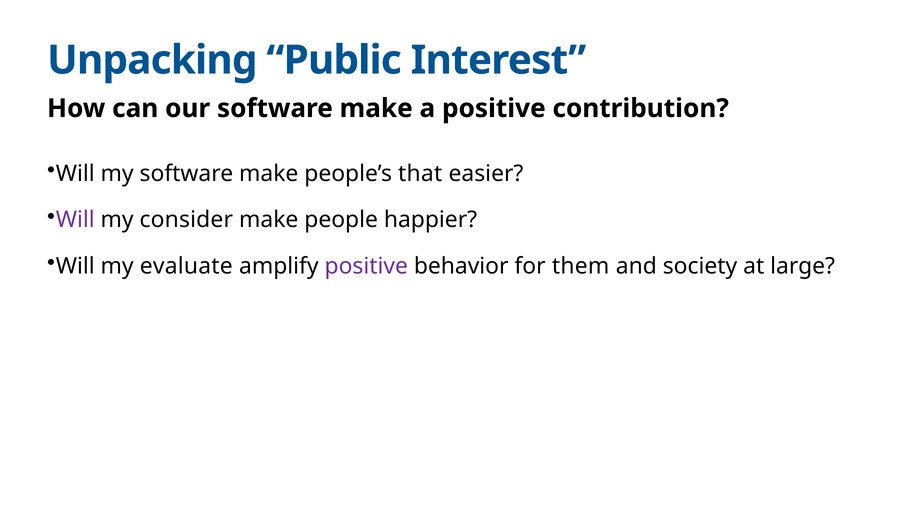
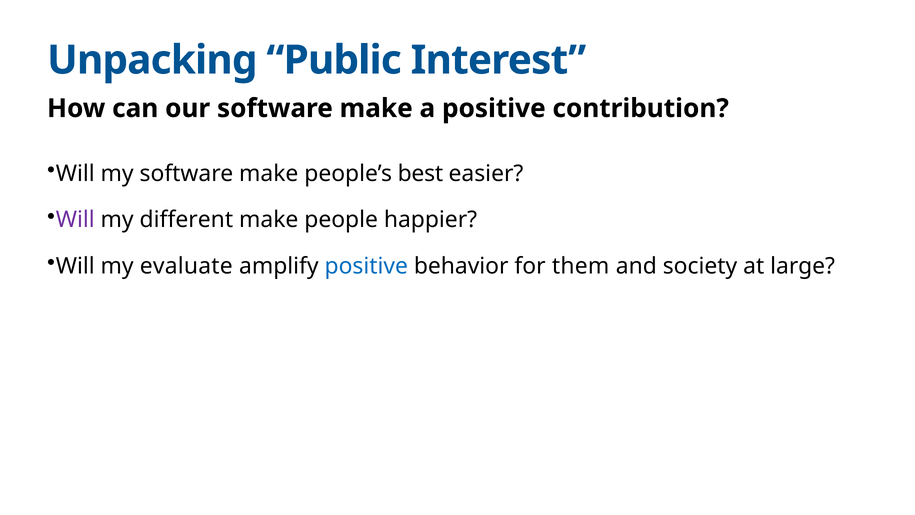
that: that -> best (420, 174)
consider: consider -> different (186, 220)
positive colour: purple -> blue (366, 266)
